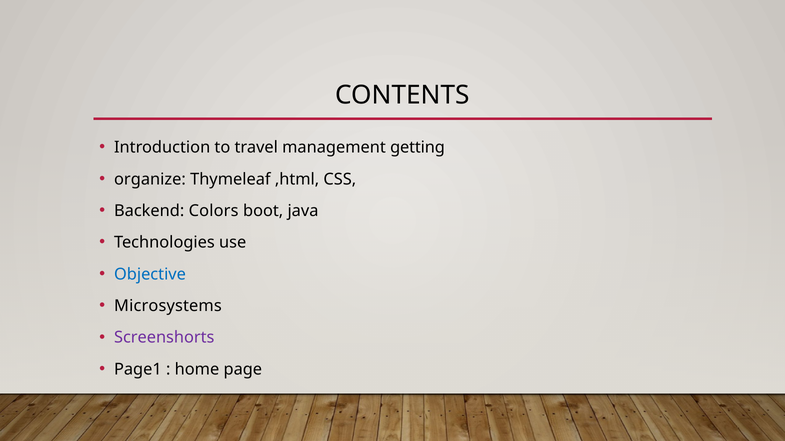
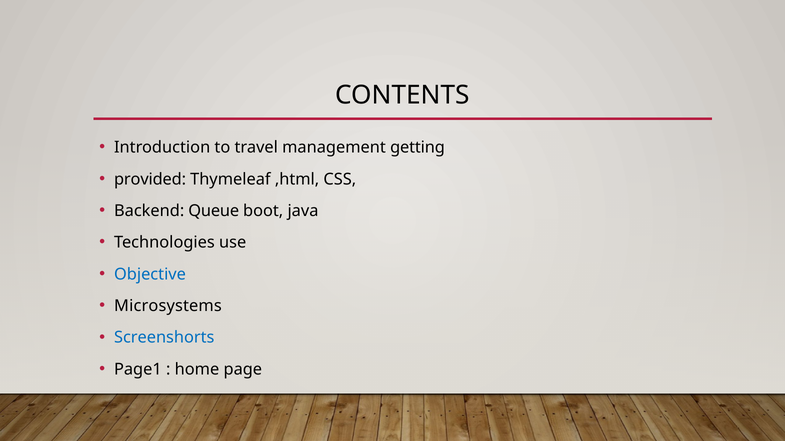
organize: organize -> provided (150, 179)
Colors: Colors -> Queue (214, 211)
Screenshorts colour: purple -> blue (164, 338)
